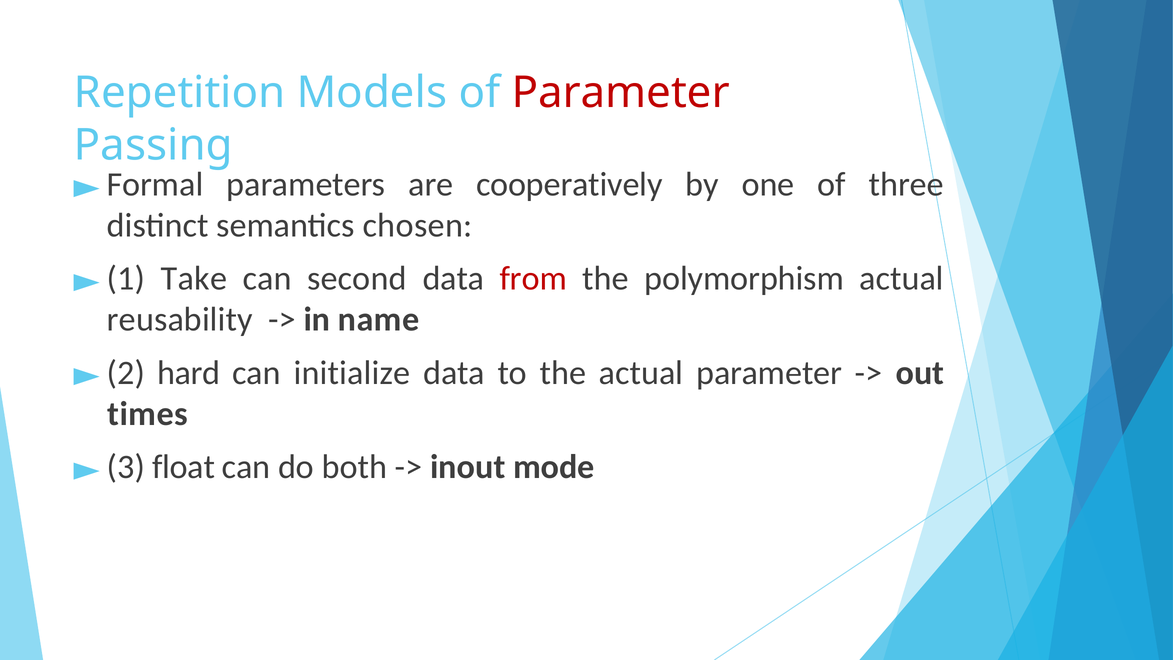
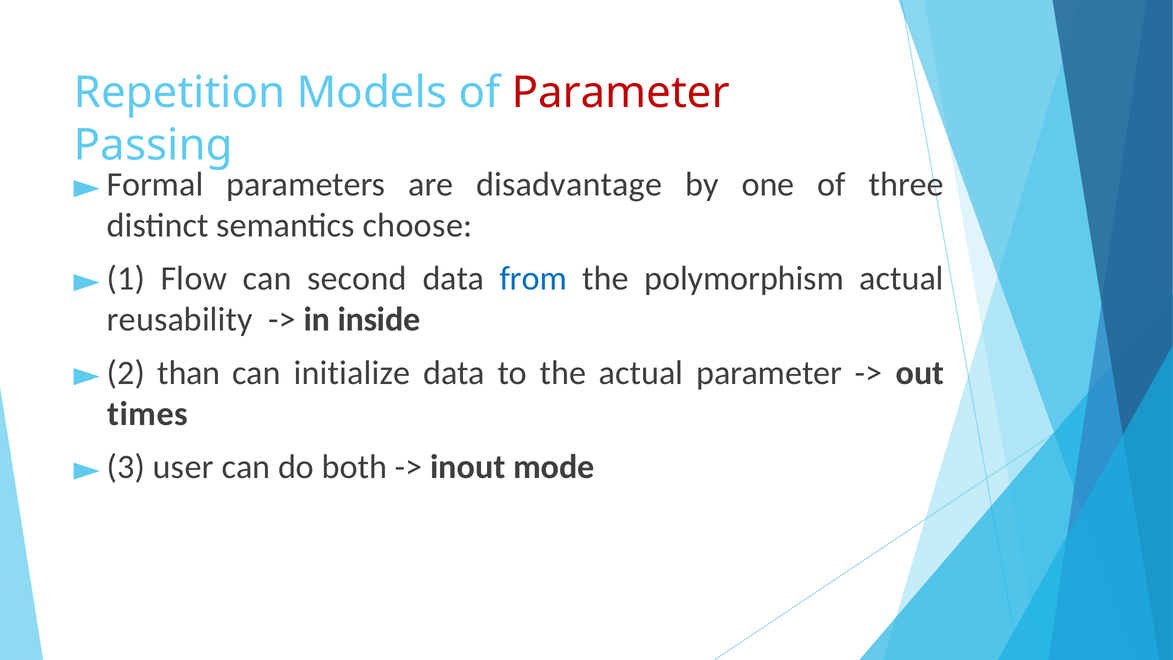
cooperatively: cooperatively -> disadvantage (569, 184)
chosen: chosen -> choose (418, 225)
Take: Take -> Flow (194, 279)
from colour: red -> blue (533, 279)
name: name -> inside (379, 320)
hard: hard -> than (189, 373)
float: float -> user (183, 467)
